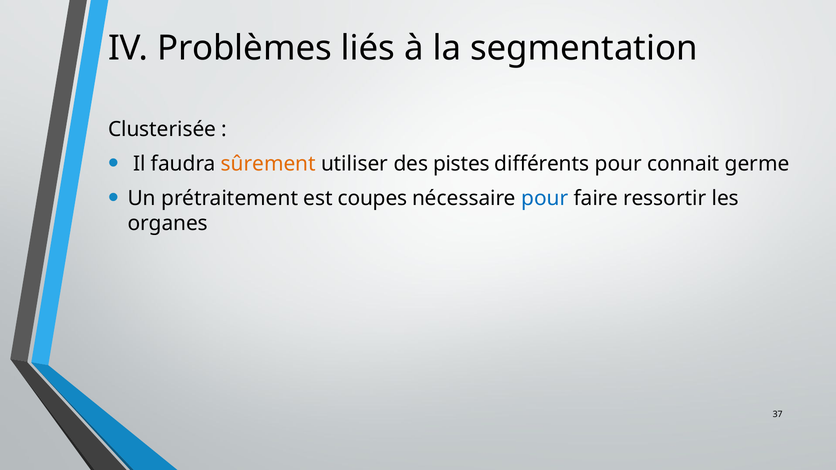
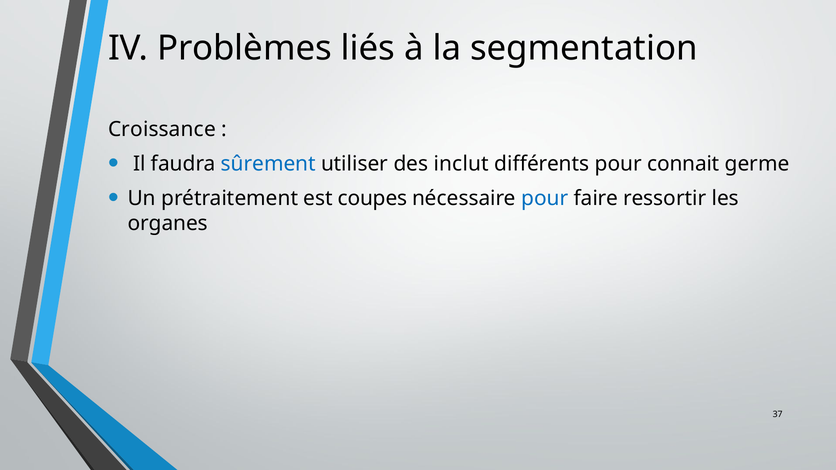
Clusterisée: Clusterisée -> Croissance (162, 129)
sûrement colour: orange -> blue (268, 164)
pistes: pistes -> inclut (461, 164)
